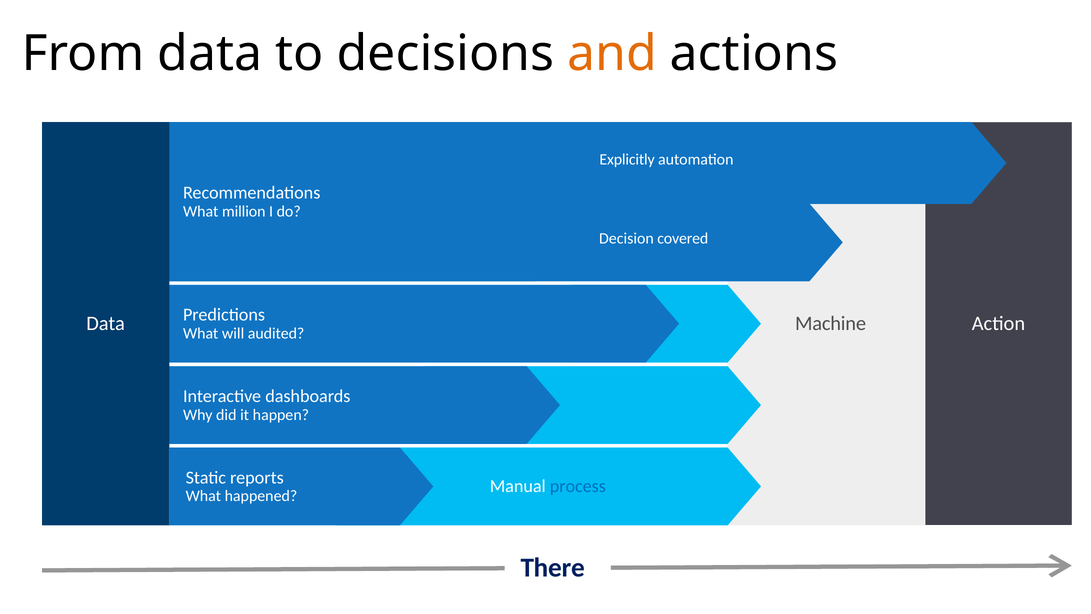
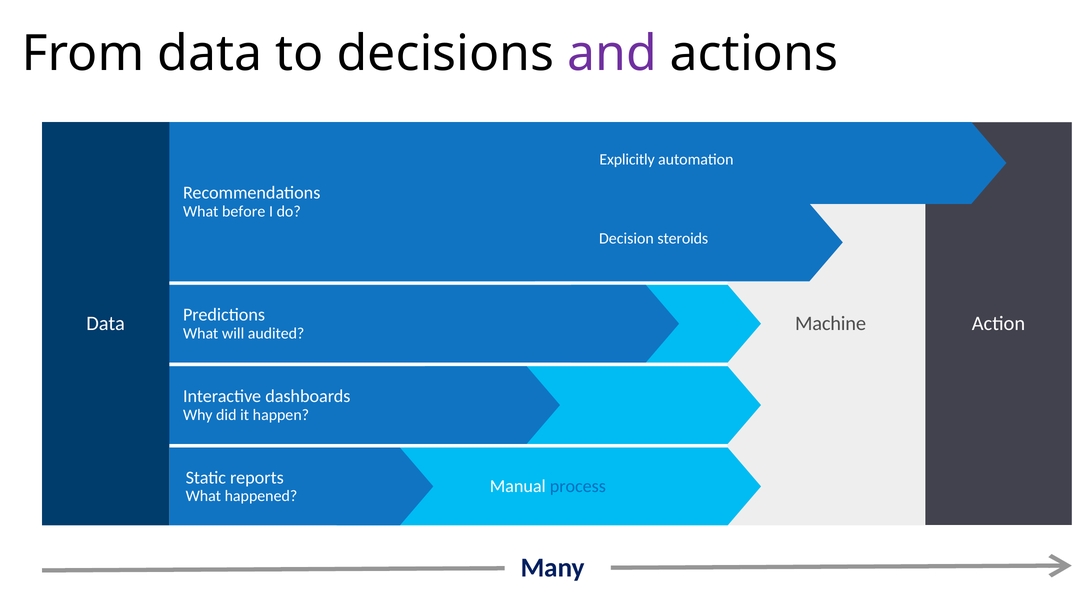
and colour: orange -> purple (612, 54)
million: million -> before (244, 211)
covered: covered -> steroids (683, 239)
There: There -> Many (553, 567)
